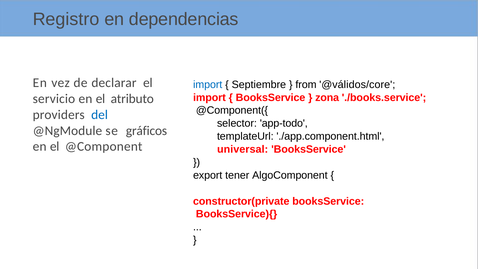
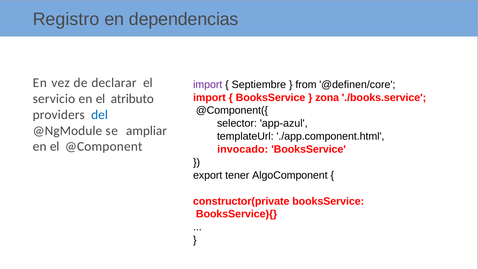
import colour: blue -> purple (208, 85)
@válidos/core: @válidos/core -> @definen/core (357, 85)
app-todo: app-todo -> app-azul (284, 123)
gráficos: gráficos -> ampliar (146, 131)
universal: universal -> invocado (243, 149)
